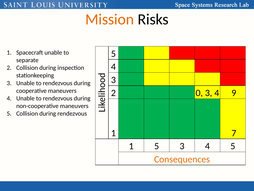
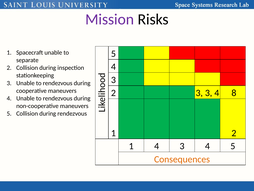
Mission colour: orange -> purple (110, 19)
2 0: 0 -> 3 (199, 93)
9: 9 -> 8 (234, 93)
1 7: 7 -> 2 (234, 133)
1 5: 5 -> 4 (157, 146)
